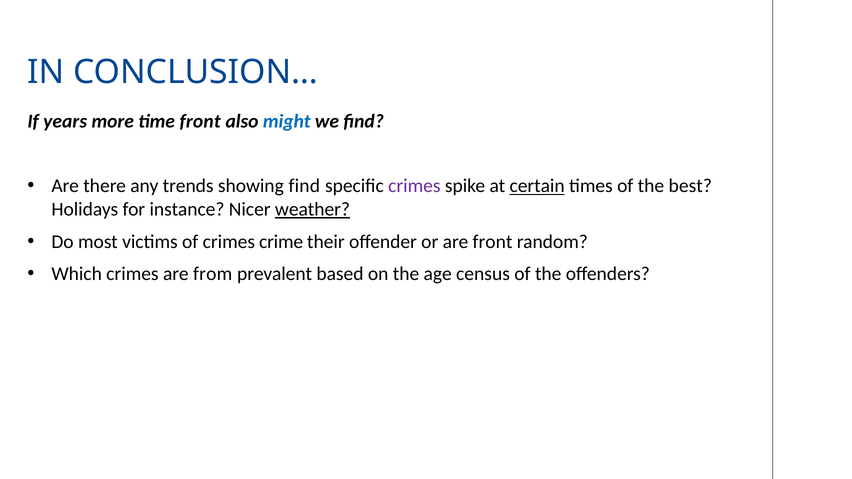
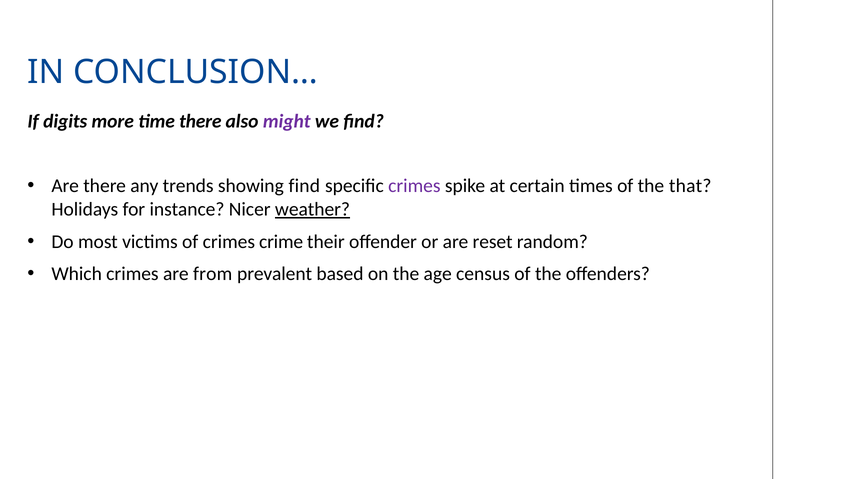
years: years -> digits (65, 122)
time front: front -> there (200, 122)
might colour: blue -> purple (287, 122)
certain underline: present -> none (537, 186)
best: best -> that (690, 186)
are front: front -> reset (493, 242)
